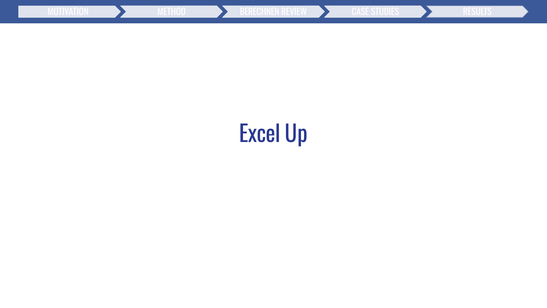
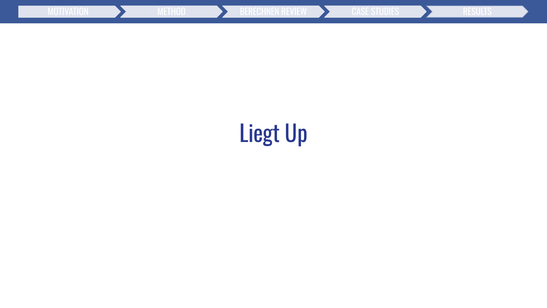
Excel: Excel -> Liegt (260, 135)
